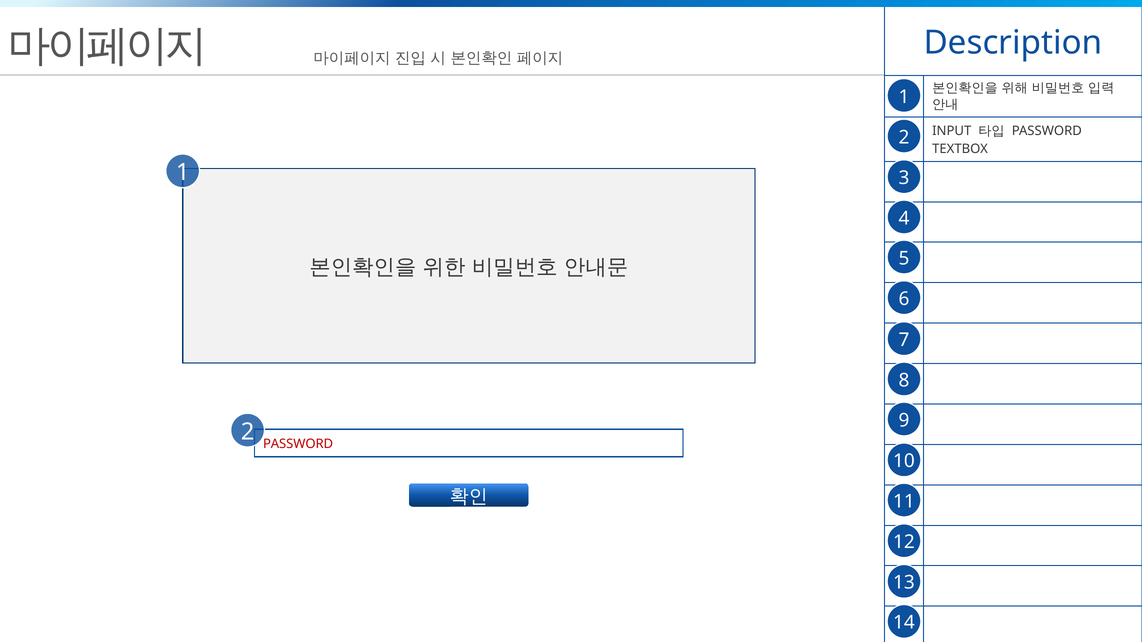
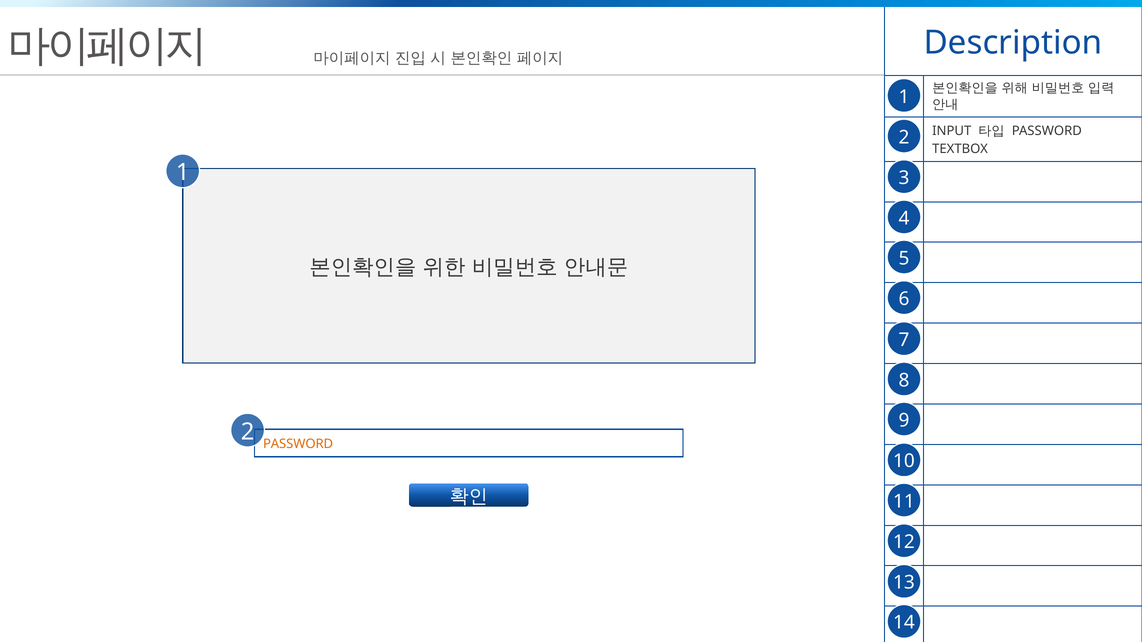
PASSWORD colour: red -> orange (298, 444)
